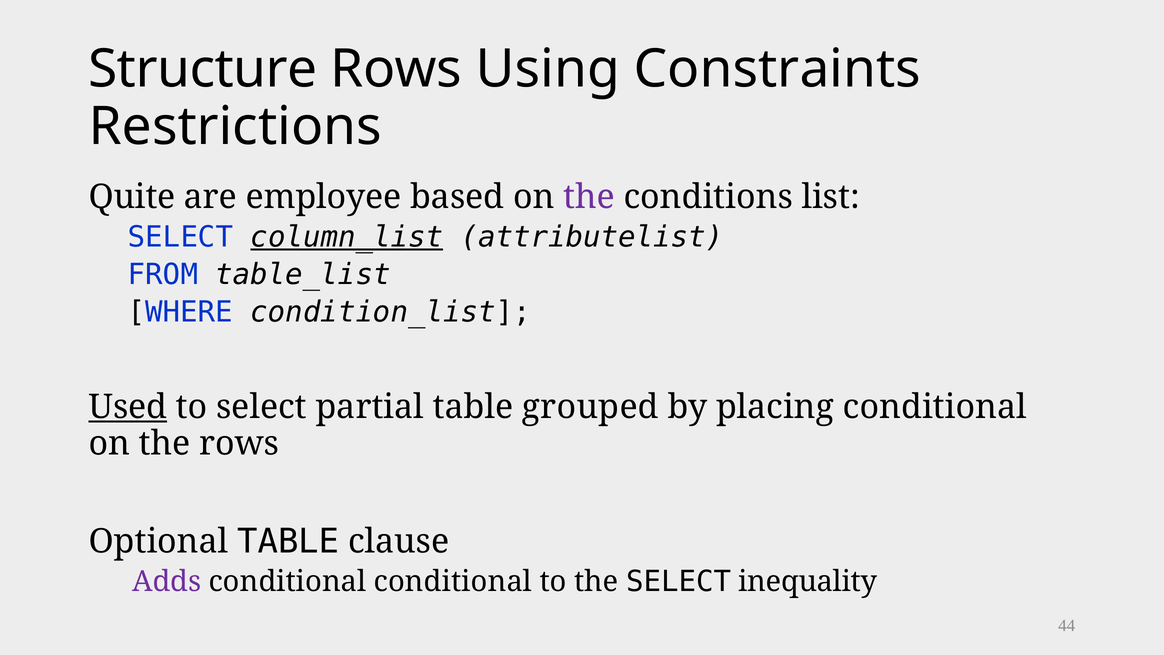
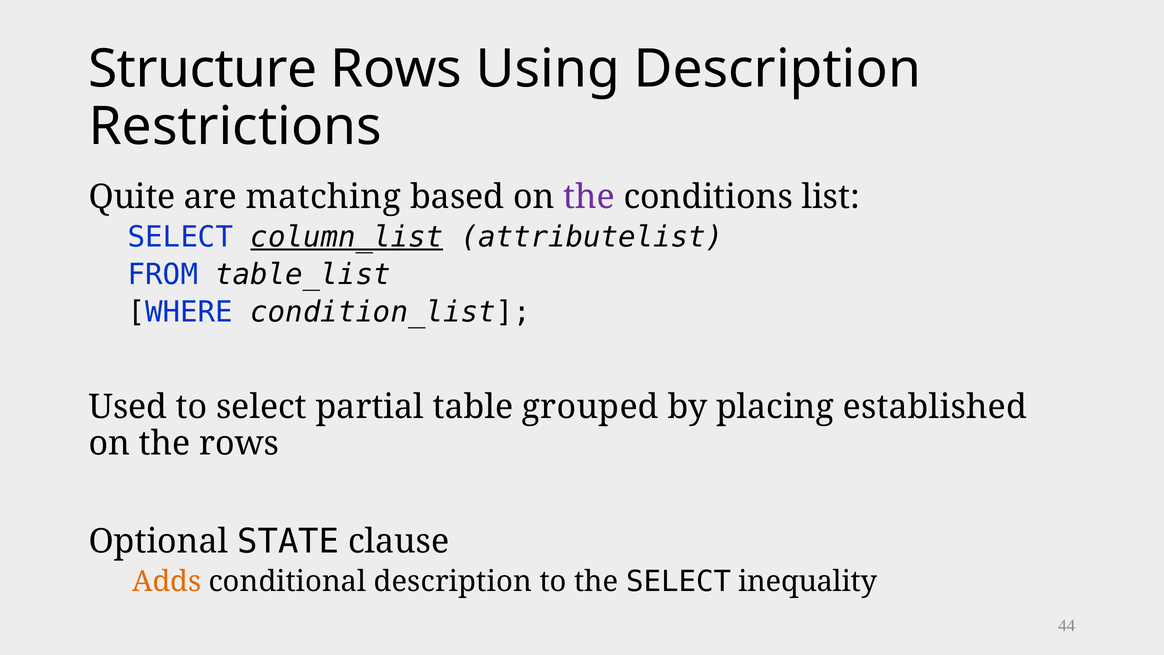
Using Constraints: Constraints -> Description (777, 69)
employee: employee -> matching (323, 197)
Used underline: present -> none (128, 407)
placing conditional: conditional -> established (935, 407)
Optional TABLE: TABLE -> STATE (288, 541)
Adds colour: purple -> orange (167, 581)
conditional conditional: conditional -> description (453, 581)
